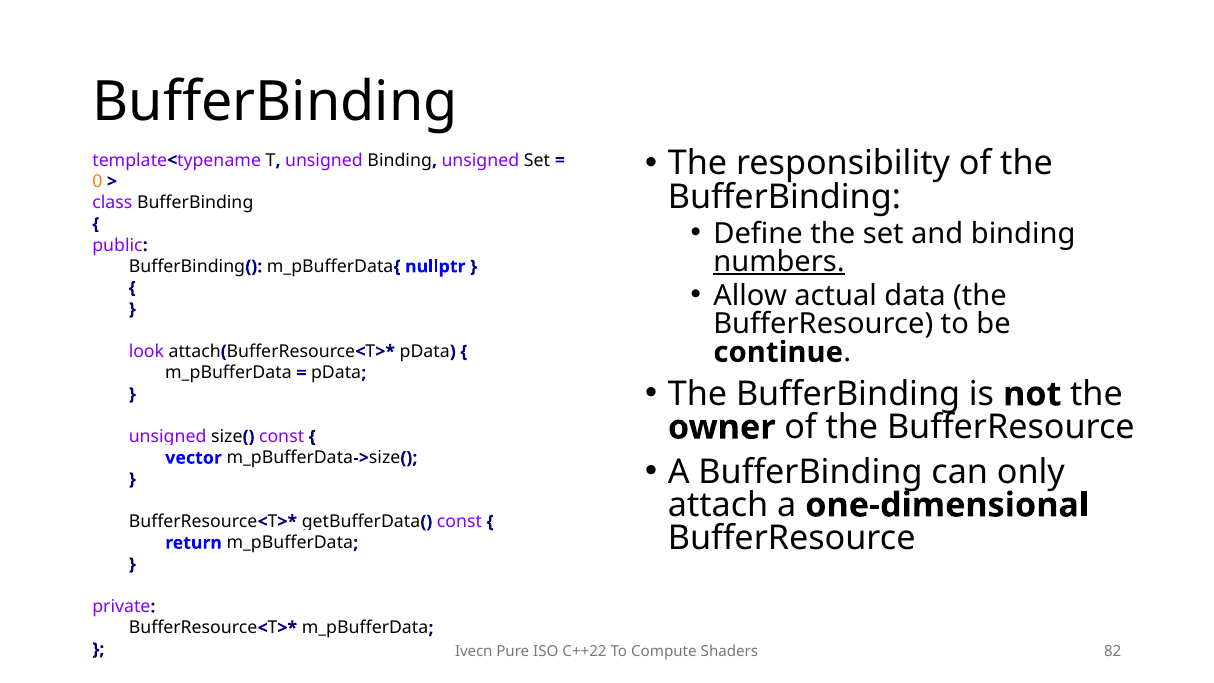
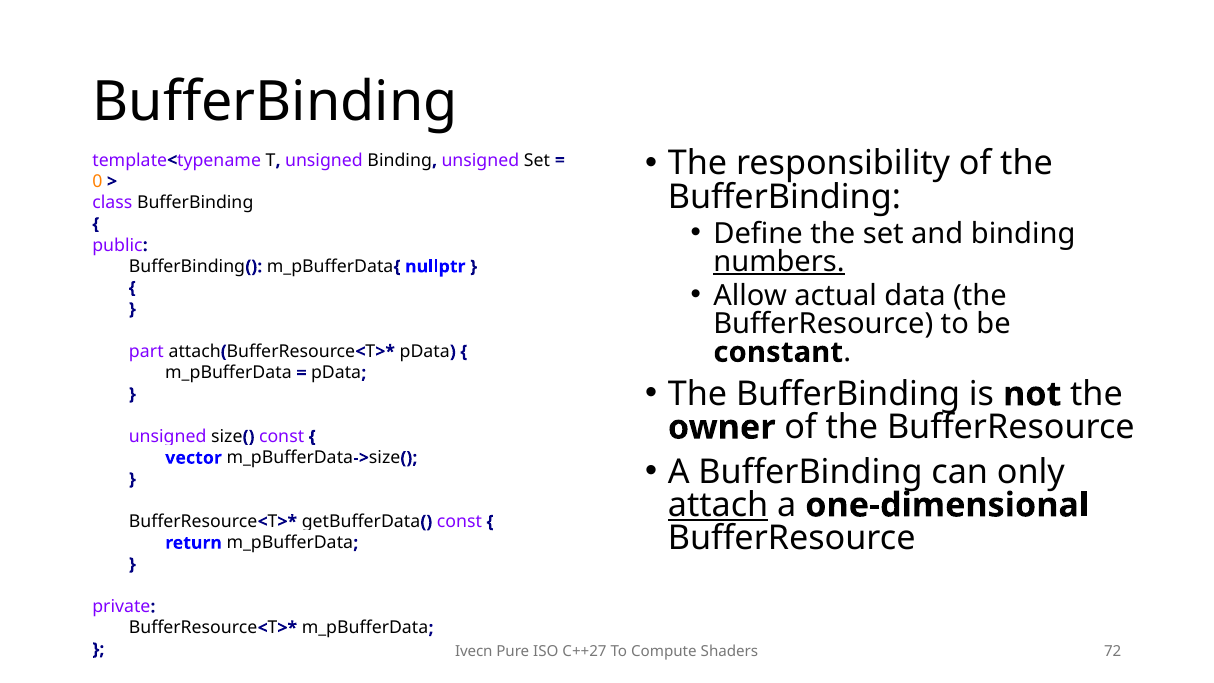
look: look -> part (146, 351)
continue: continue -> constant (778, 352)
attach underline: none -> present (718, 505)
C++22: C++22 -> C++27 (585, 651)
82: 82 -> 72 (1113, 651)
